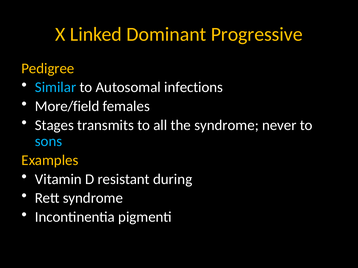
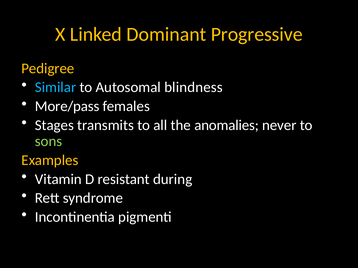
infections: infections -> blindness (193, 87)
More/field: More/field -> More/pass (67, 106)
the syndrome: syndrome -> anomalies (227, 125)
sons colour: light blue -> light green (49, 141)
